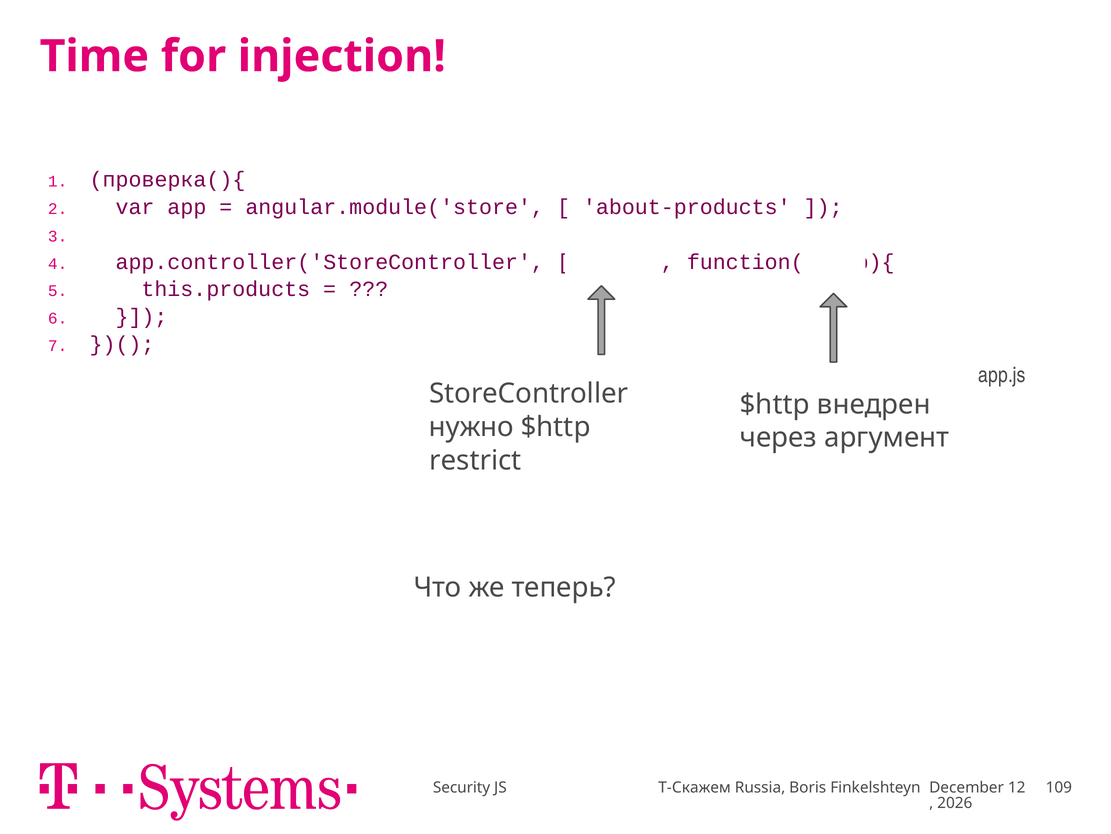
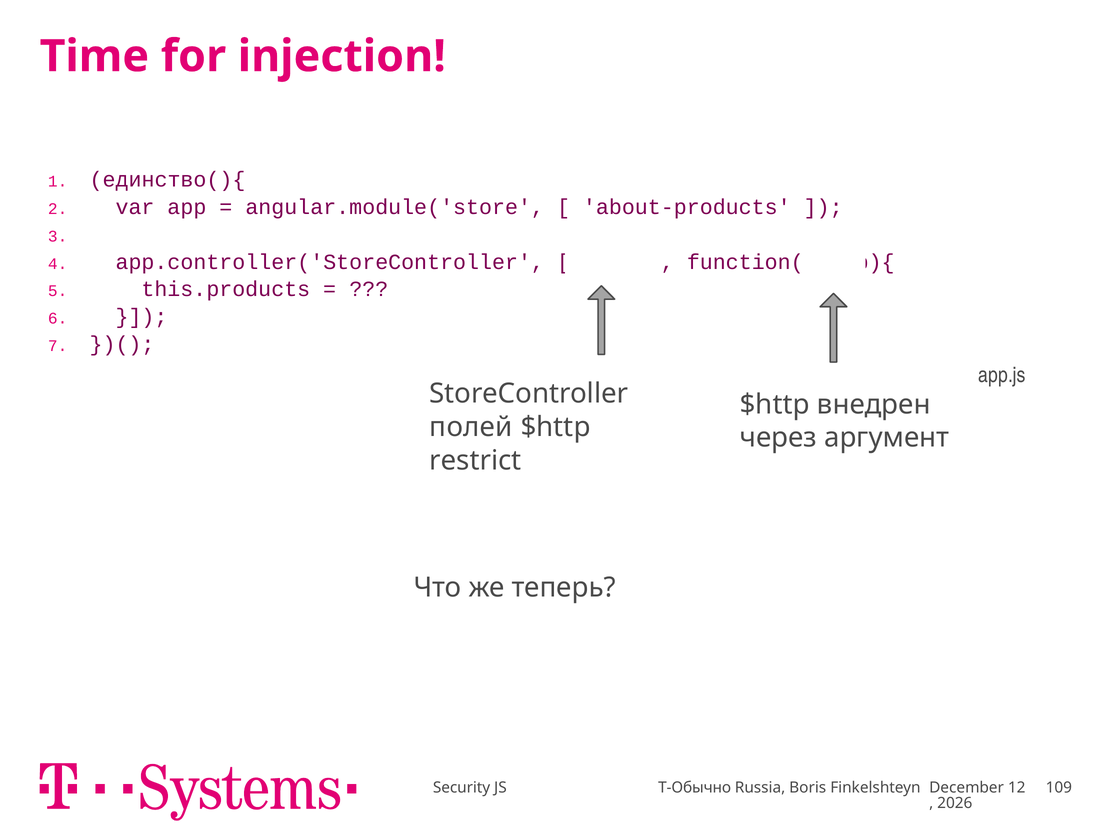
проверка(){: проверка(){ -> единство(){ (167, 180)
нужно: нужно -> полей (471, 427)
T-Скажем: T-Скажем -> T-Обычно (695, 787)
